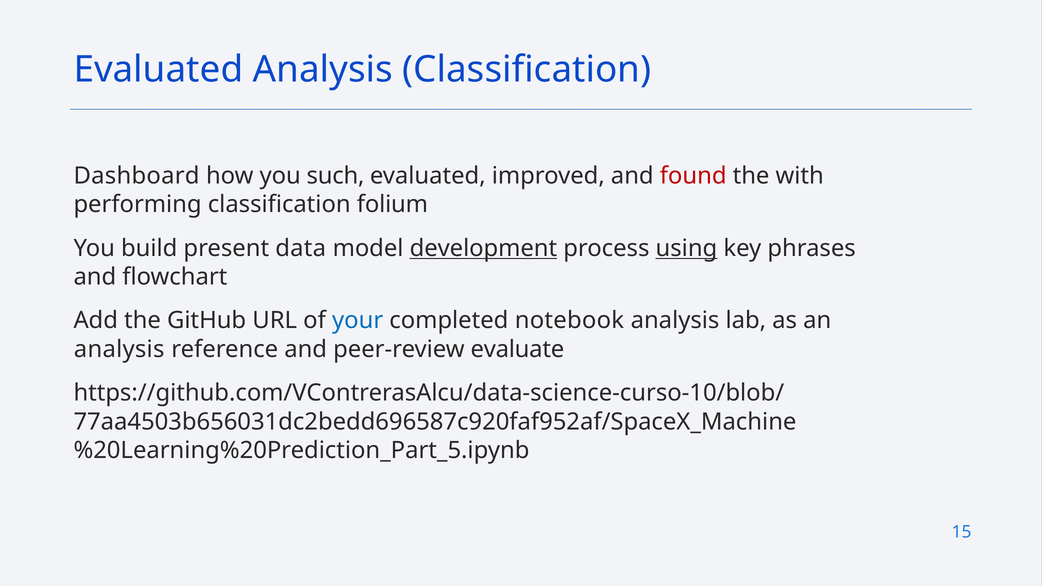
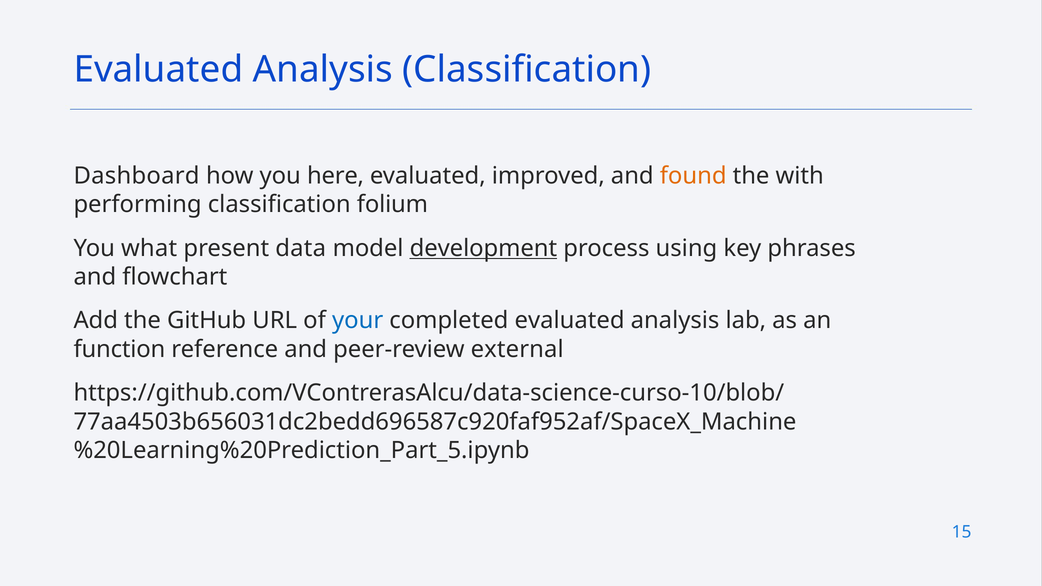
such: such -> here (336, 176)
found colour: red -> orange (693, 176)
build: build -> what (149, 248)
using underline: present -> none (686, 248)
completed notebook: notebook -> evaluated (570, 321)
analysis: analysis -> function (119, 349)
evaluate: evaluate -> external (517, 349)
